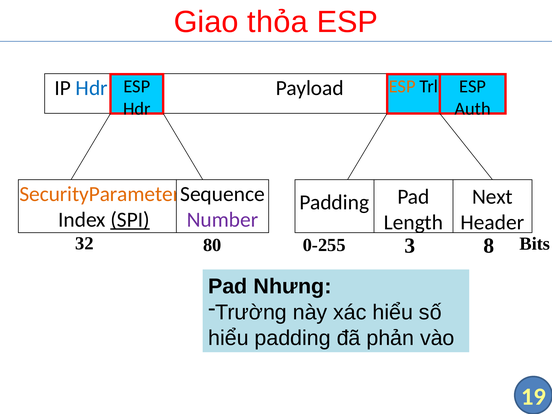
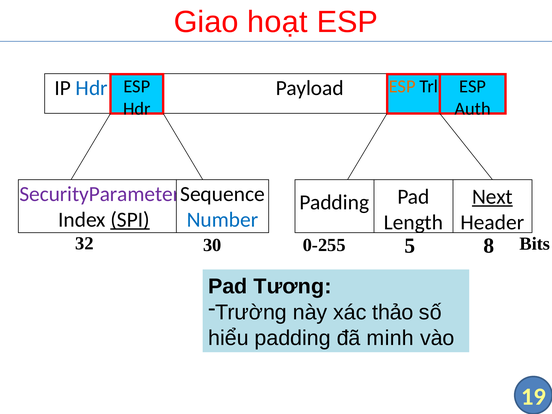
thỏa: thỏa -> hoạt (278, 22)
SecurityParameters colour: orange -> purple (104, 194)
Next underline: none -> present (492, 197)
Number colour: purple -> blue (223, 220)
80: 80 -> 30 (212, 245)
3: 3 -> 5 (410, 246)
Nhưng: Nhưng -> Tương (293, 287)
xác hiểu: hiểu -> thảo (393, 312)
phản: phản -> minh (390, 338)
